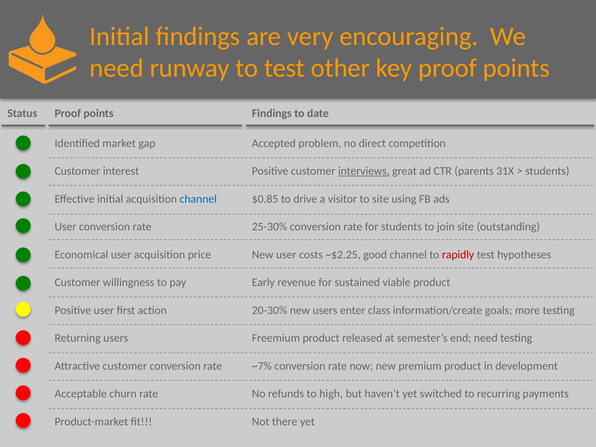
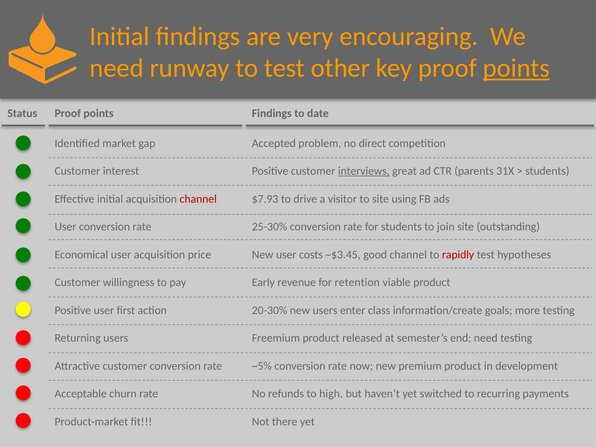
points underline: none -> present (516, 68)
channel colour: blue -> red (198, 199)
$0.85: $0.85 -> $7.93 (265, 199)
~$2.25: ~$2.25 -> ~$3.45 (343, 255)
sustained: sustained -> retention (357, 282)
~7%: ~7% -> ~5% (262, 366)
